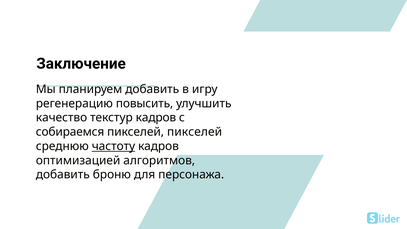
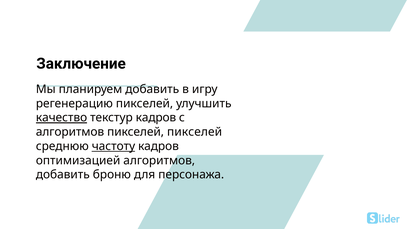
регенерацию повысить: повысить -> пикселей (145, 103)
качество underline: none -> present (62, 118)
собираемся: собираемся -> алгоритмов (70, 132)
